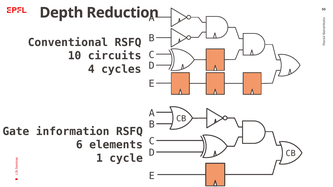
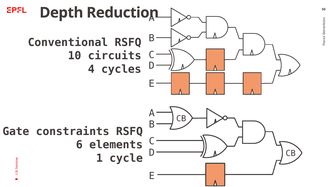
information: information -> constraints (73, 132)
